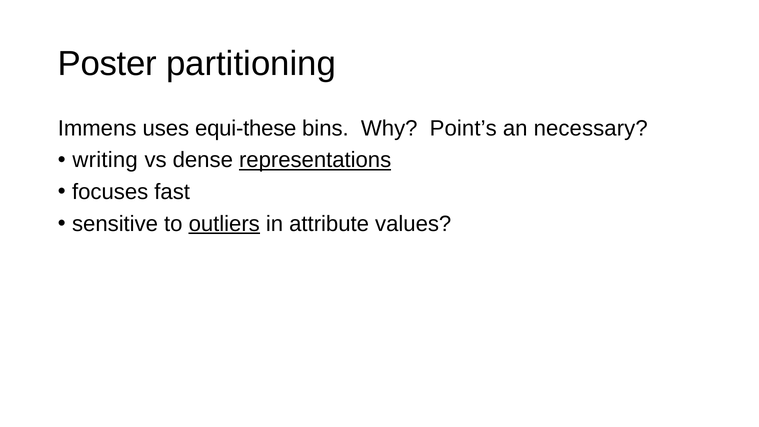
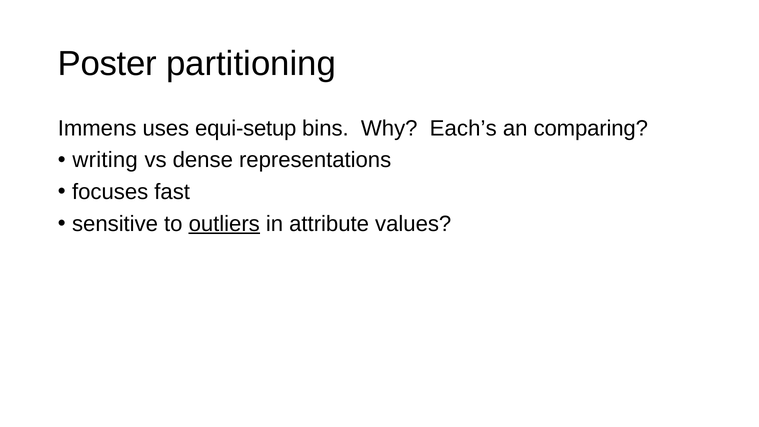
equi-these: equi-these -> equi-setup (246, 128)
Point’s: Point’s -> Each’s (463, 128)
necessary: necessary -> comparing (591, 128)
representations underline: present -> none (315, 160)
